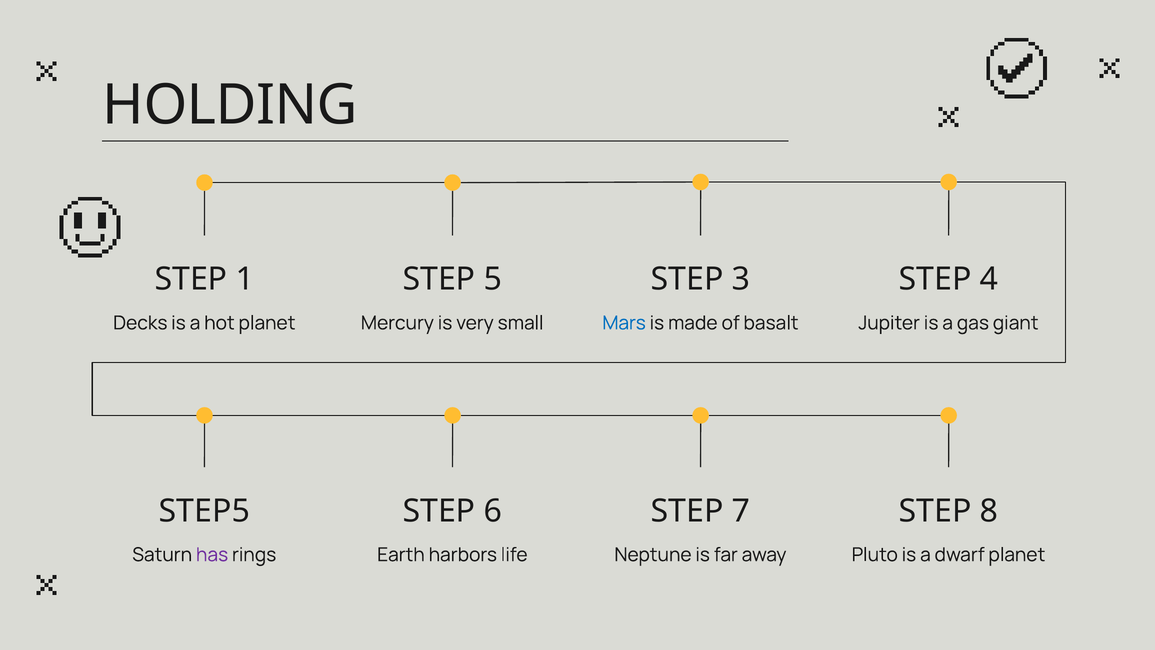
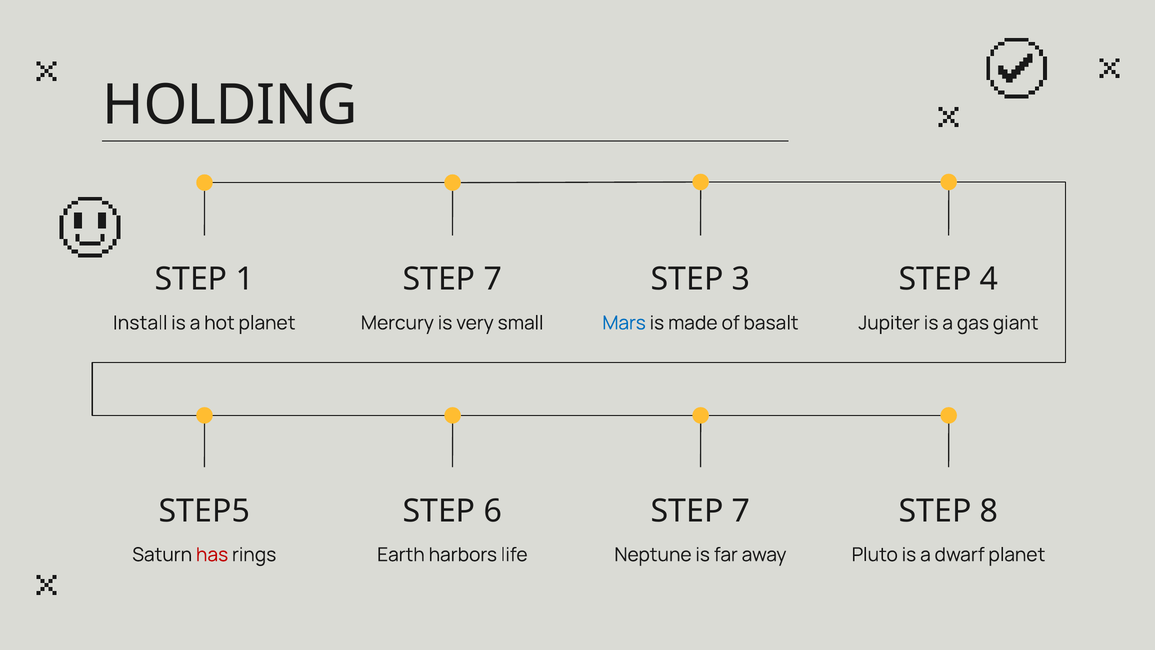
5: 5 -> 7 (493, 279)
Decks: Decks -> Install (140, 323)
has colour: purple -> red (212, 555)
